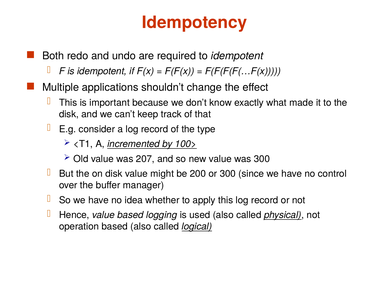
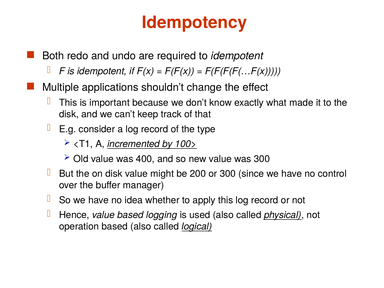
207: 207 -> 400 (145, 159)
